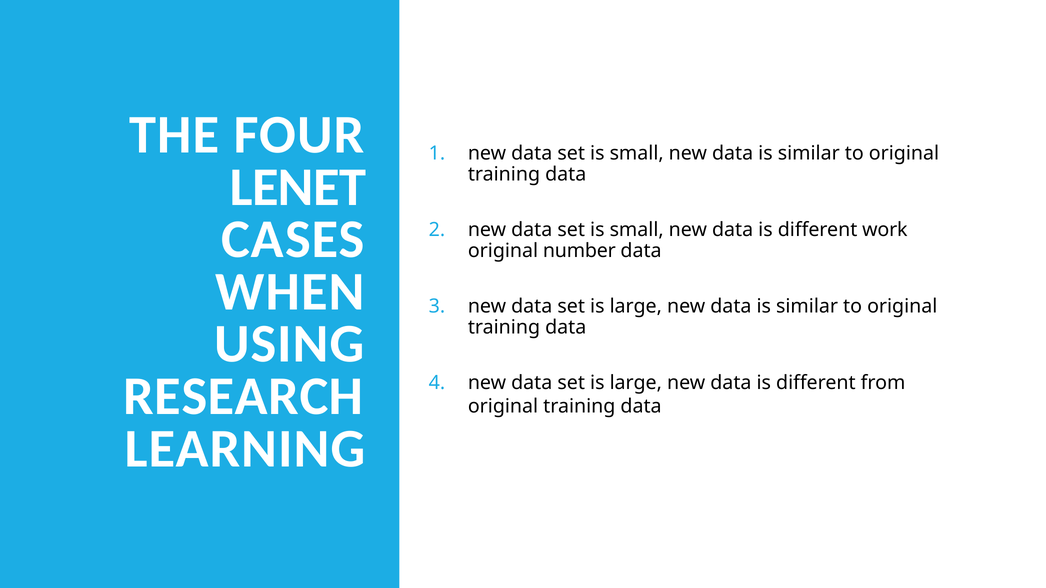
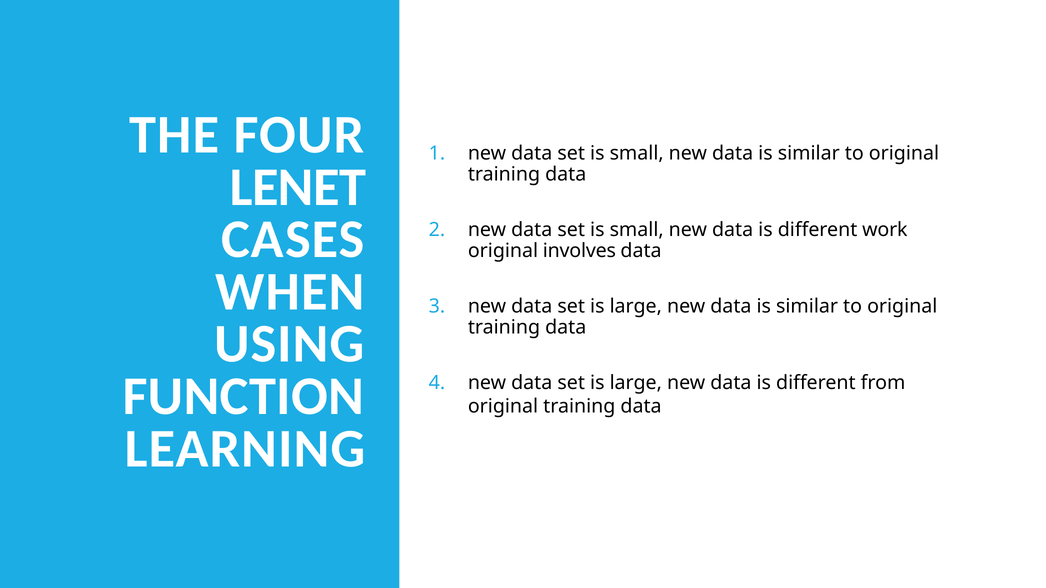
number: number -> involves (579, 251)
RESEARCH: RESEARCH -> FUNCTION (243, 397)
